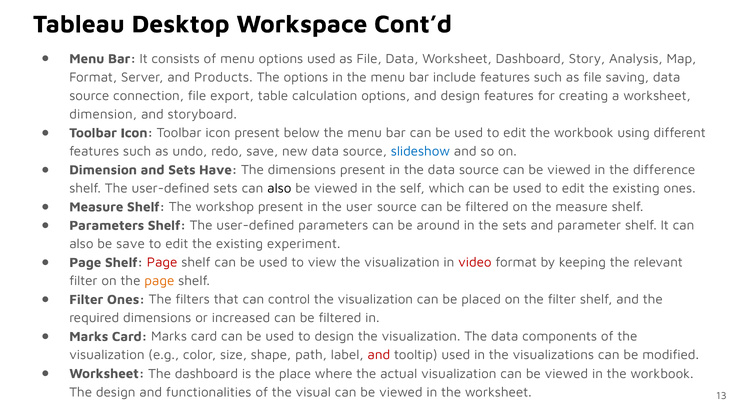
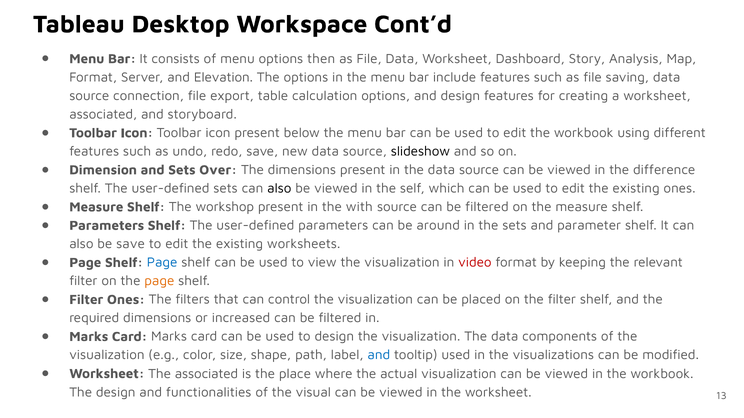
options used: used -> then (321, 59)
Products: Products -> Elevation (223, 77)
dimension: dimension -> associated (103, 114)
slideshow colour: blue -> black (420, 152)
Have: Have -> Over (218, 170)
user: user -> with (359, 207)
experiment: experiment -> worksheets (304, 244)
Page colour: red -> blue (162, 263)
and colour: red -> blue (379, 355)
The dashboard: dashboard -> associated (206, 374)
